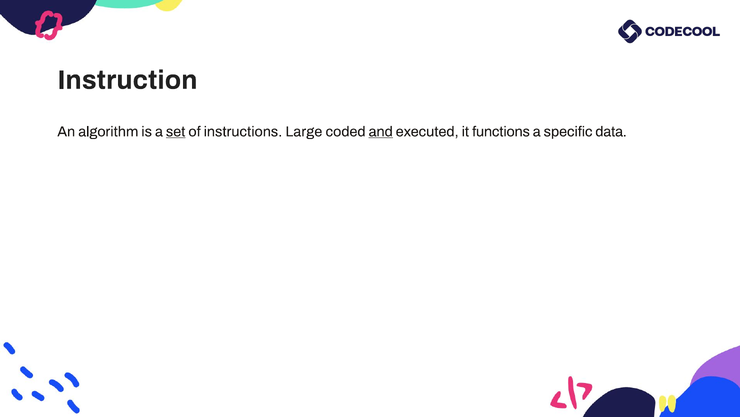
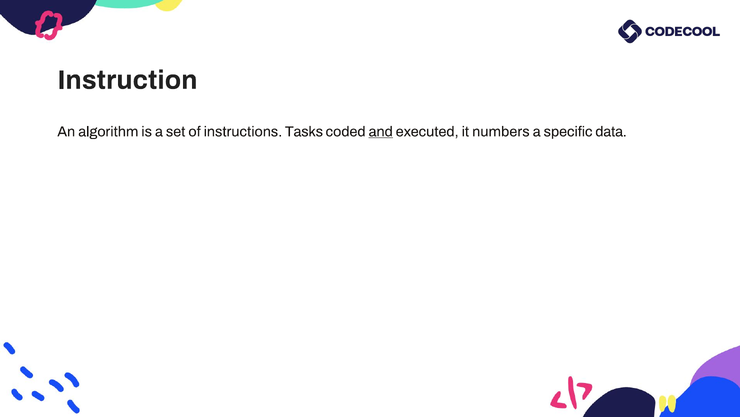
set underline: present -> none (176, 131)
Large: Large -> Tasks (304, 131)
functions: functions -> numbers (501, 131)
